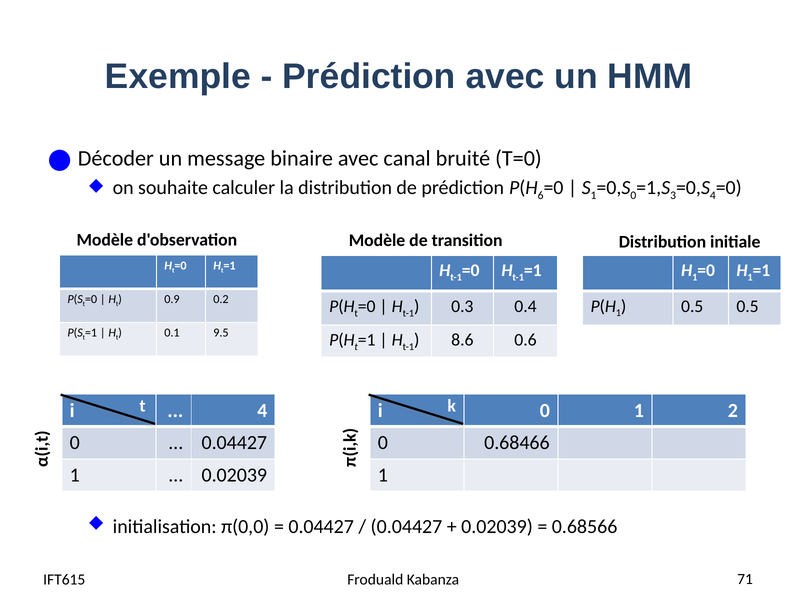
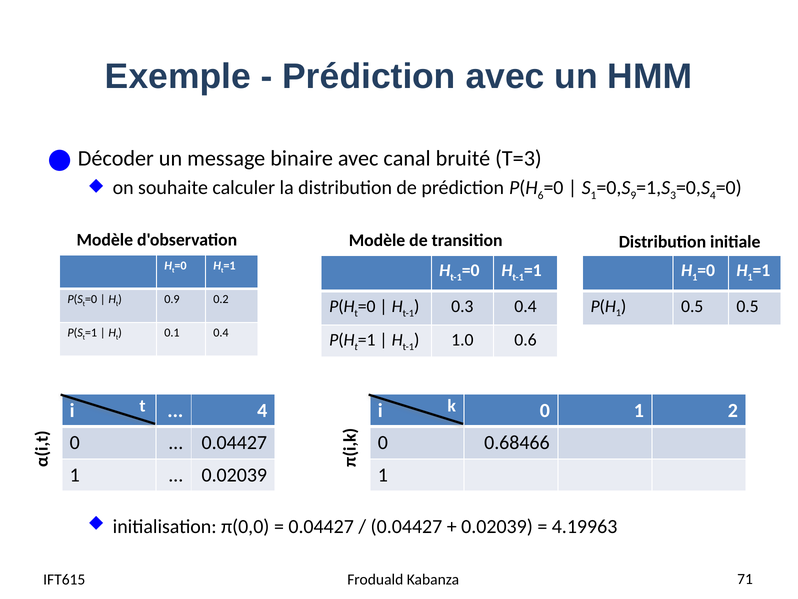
T=0: T=0 -> T=3 (518, 159)
0: 0 -> 9 (633, 195)
0.1 9.5: 9.5 -> 0.4 (221, 332)
8.6: 8.6 -> 1.0 (462, 340)
0.68566: 0.68566 -> 4.19963 (585, 526)
